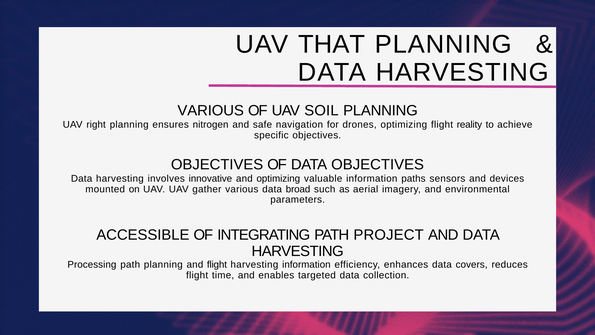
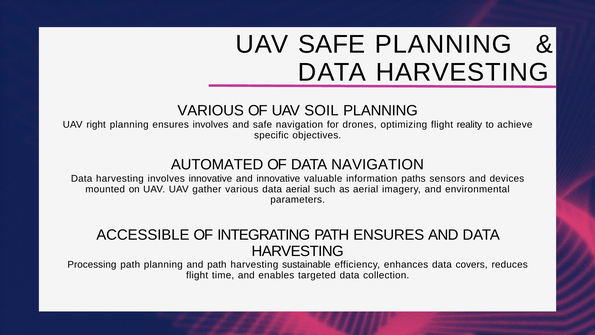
UAV THAT: THAT -> SAFE (332, 44)
ensures nitrogen: nitrogen -> involves (211, 125)
OBJECTIVES: OBJECTIVES -> AUTOMATED (217, 164)
DATA OBJECTIVES: OBJECTIVES -> NAVIGATION (378, 164)
and optimizing: optimizing -> innovative (278, 179)
data broad: broad -> aerial (298, 189)
PATH PROJECT: PROJECT -> ENSURES (389, 235)
and flight: flight -> path (217, 264)
harvesting information: information -> sustainable (306, 264)
